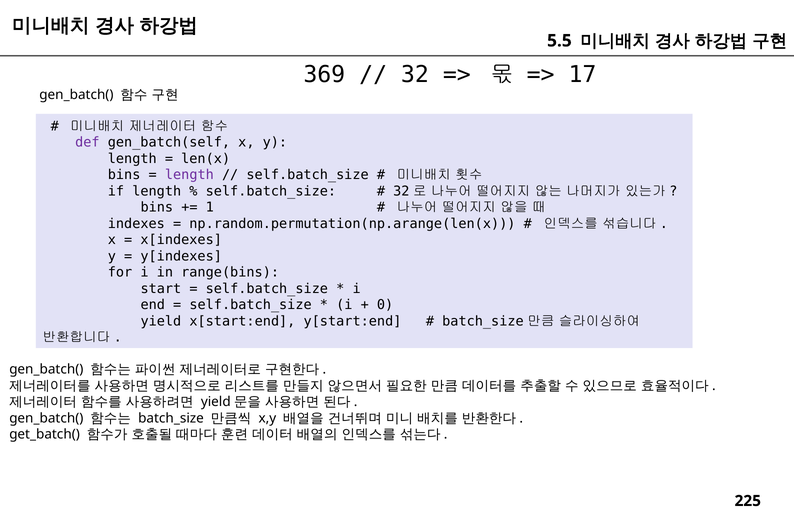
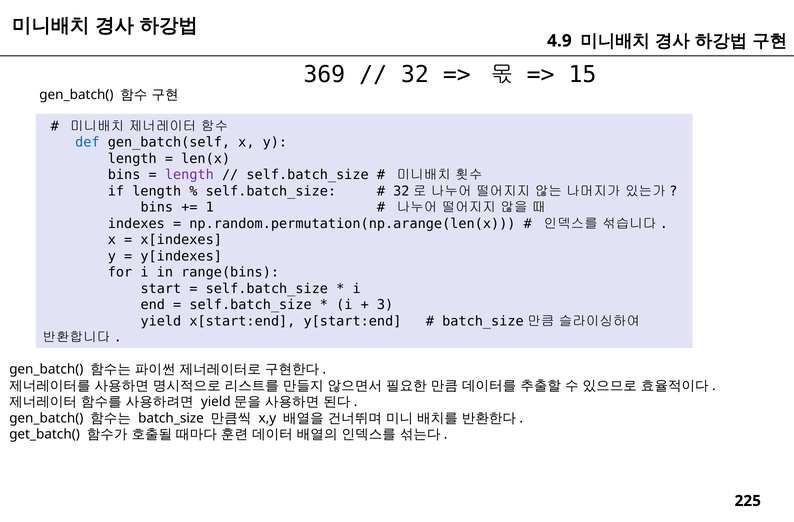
5.5: 5.5 -> 4.9 (559, 41)
17: 17 -> 15 (582, 75)
def colour: purple -> blue (87, 142)
0: 0 -> 3 (385, 305)
